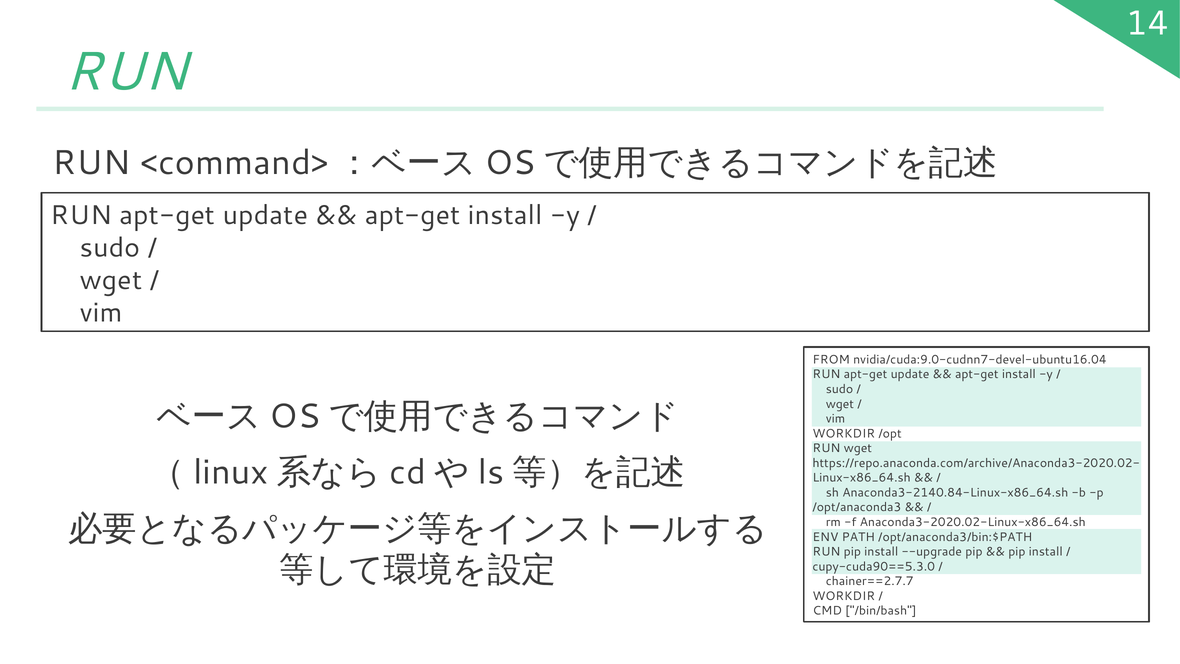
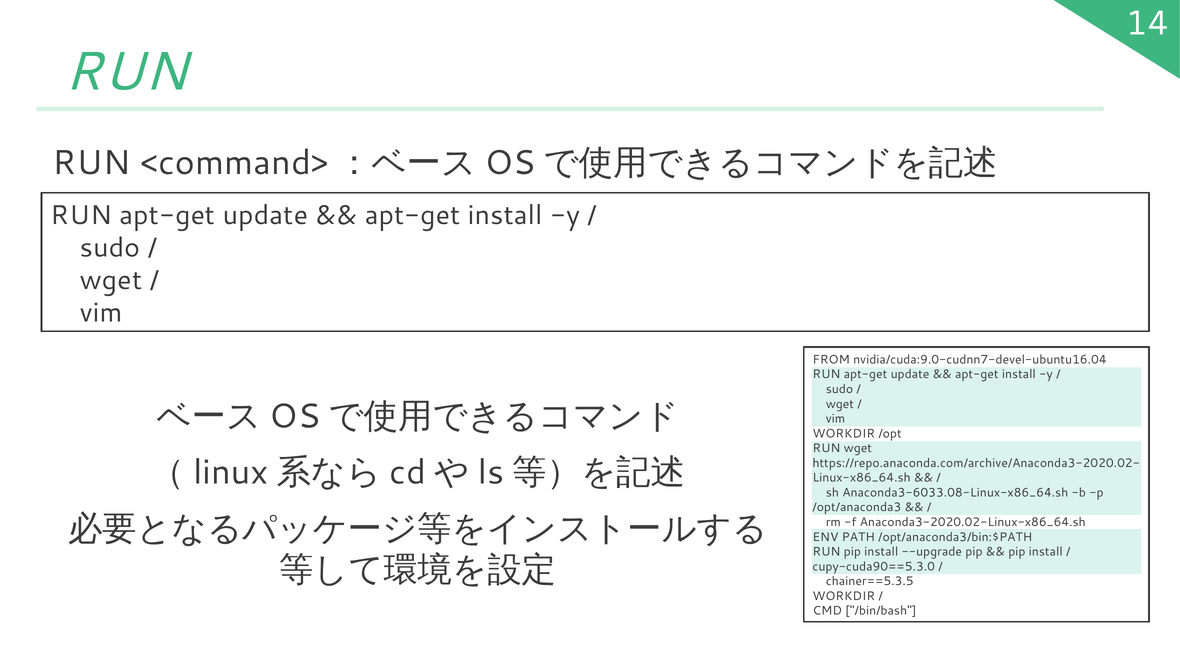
Anaconda3-2140.84-Linux-x86_64.sh: Anaconda3-2140.84-Linux-x86_64.sh -> Anaconda3-6033.08-Linux-x86_64.sh (955, 492)
chainer==2.7.7: chainer==2.7.7 -> chainer==5.3.5 (870, 581)
